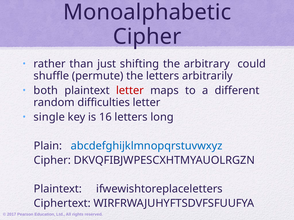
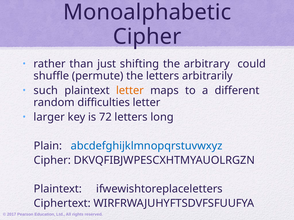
both: both -> such (46, 91)
letter colour: red -> orange (130, 91)
single: single -> larger (49, 117)
16: 16 -> 72 (105, 117)
